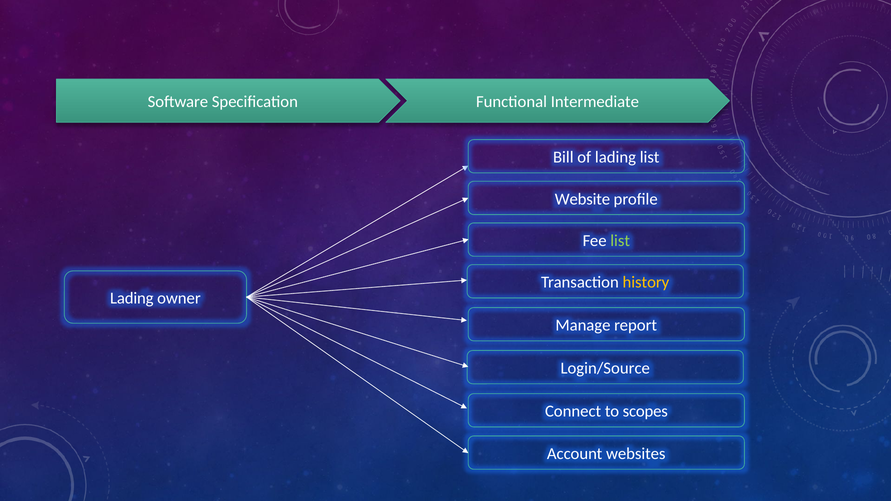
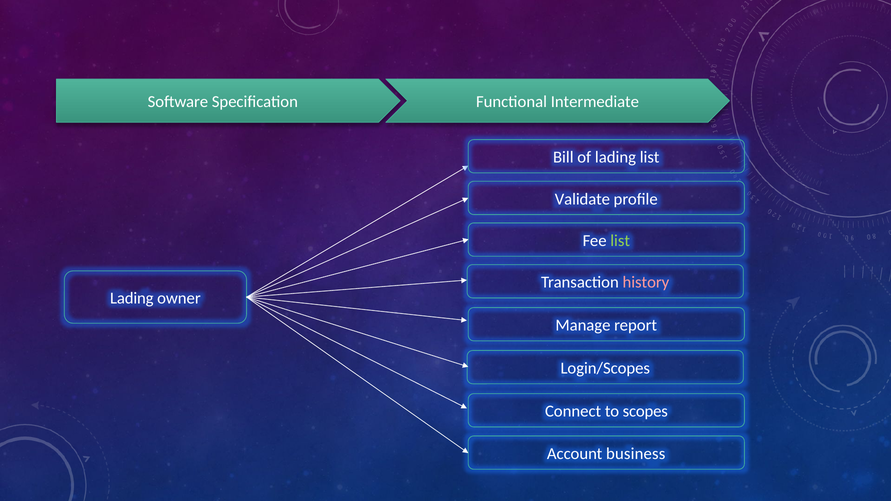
Website: Website -> Validate (582, 199)
history colour: yellow -> pink (646, 283)
Login/Source: Login/Source -> Login/Scopes (605, 368)
websites: websites -> business (636, 454)
